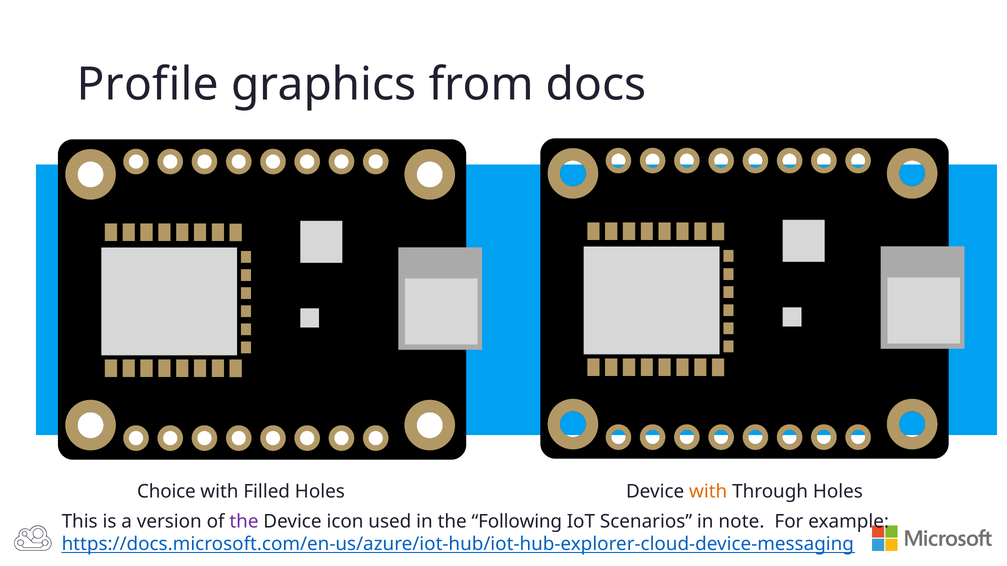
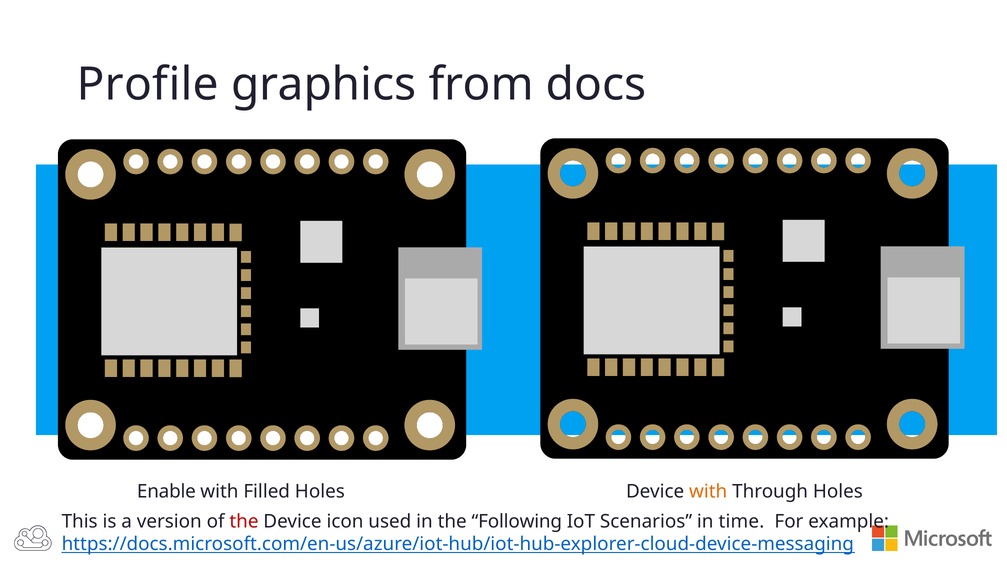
Choice: Choice -> Enable (166, 492)
the colour: purple -> red (244, 522)
note: note -> time (741, 522)
